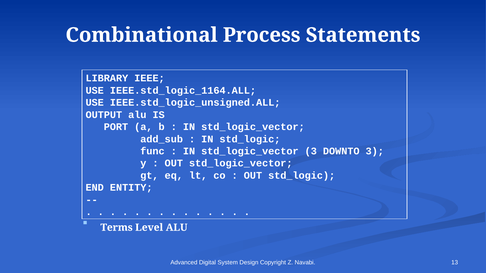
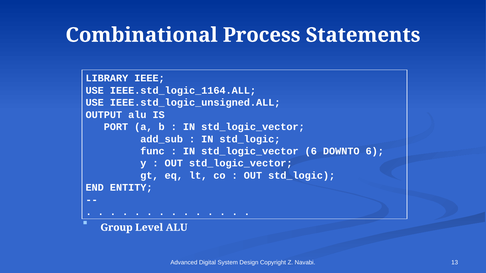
std_logic_vector 3: 3 -> 6 (311, 151)
DOWNTO 3: 3 -> 6 (375, 151)
Terms: Terms -> Group (117, 228)
